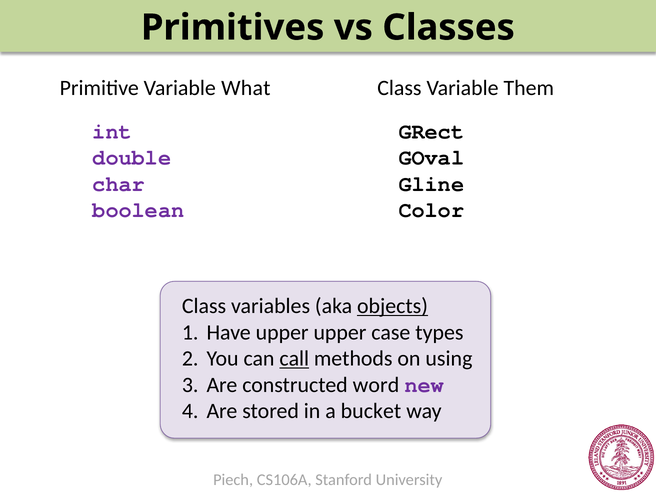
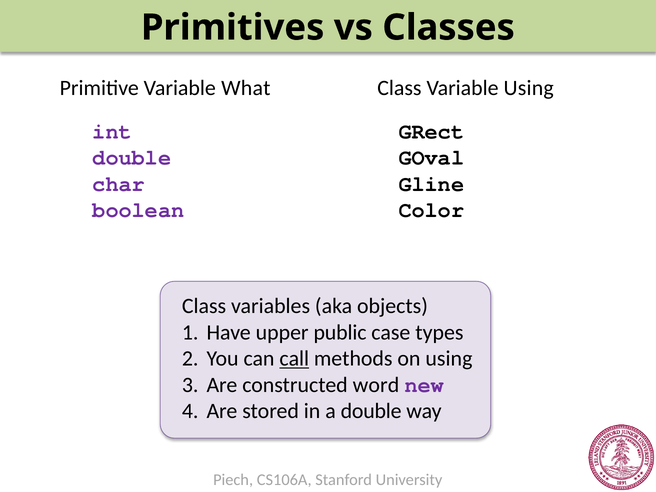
Variable Them: Them -> Using (529, 88)
objects underline: present -> none (392, 306)
upper upper: upper -> public (340, 332)
a bucket: bucket -> double (371, 411)
